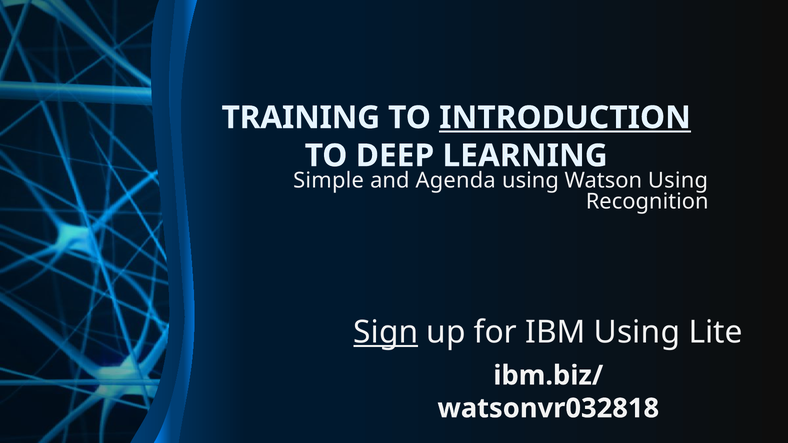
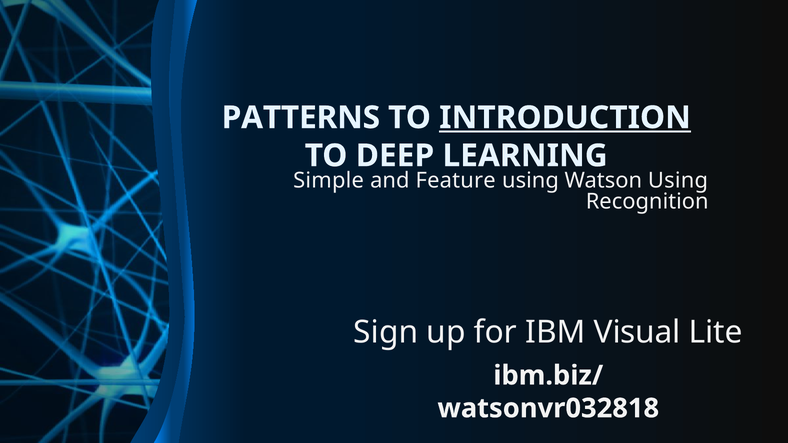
TRAINING: TRAINING -> PATTERNS (301, 118)
Agenda: Agenda -> Feature (456, 181)
Sign underline: present -> none (386, 333)
IBM Using: Using -> Visual (637, 333)
